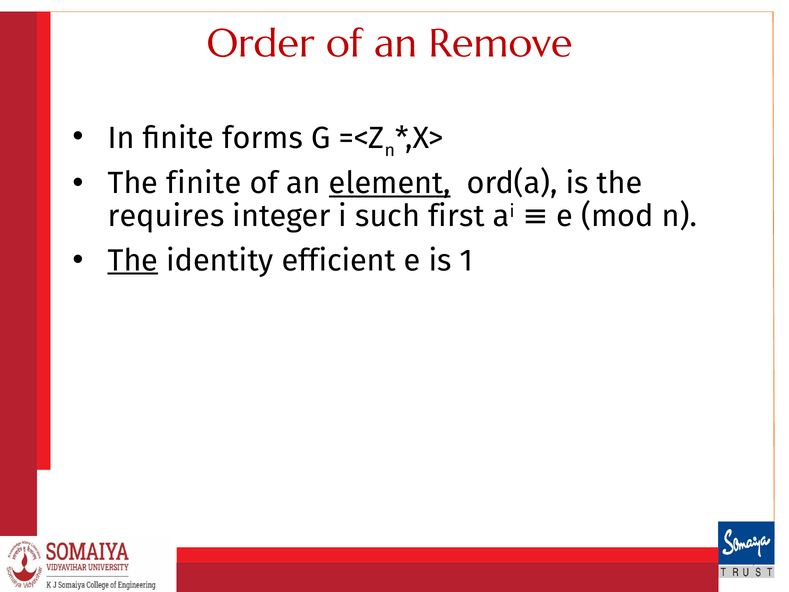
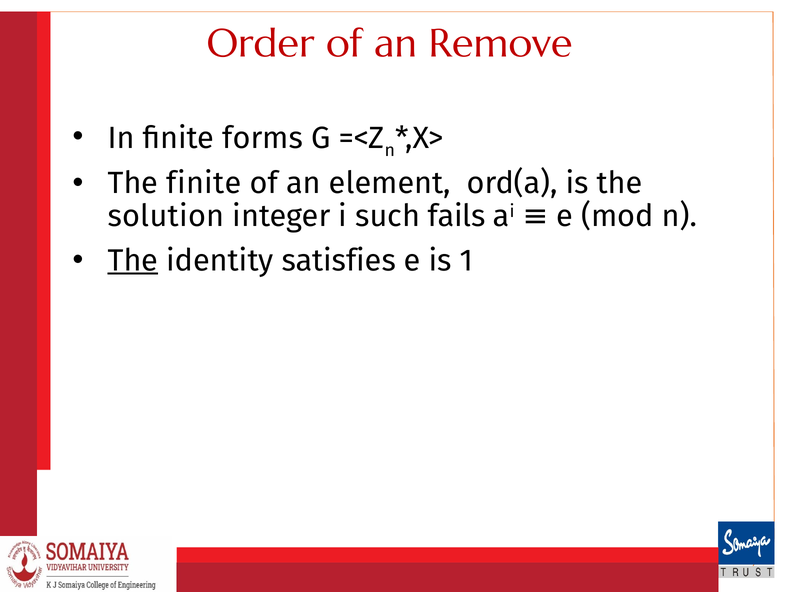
element underline: present -> none (390, 183)
requires: requires -> solution (166, 216)
first: first -> fails (457, 216)
efficient: efficient -> satisfies (339, 260)
